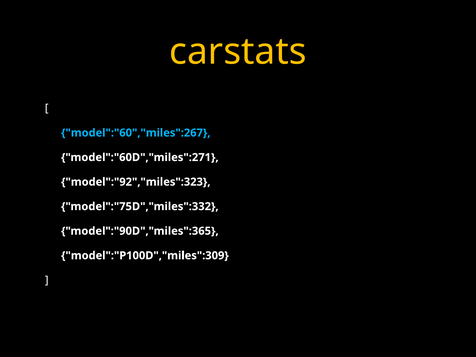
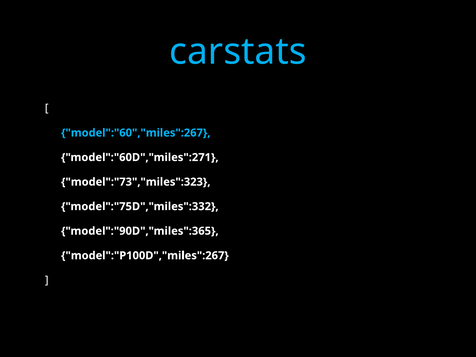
carstats colour: yellow -> light blue (238, 51)
model":"92","miles":323: model":"92","miles":323 -> model":"73","miles":323 (136, 182)
model":"P100D","miles":309: model":"P100D","miles":309 -> model":"P100D","miles":267 (145, 256)
